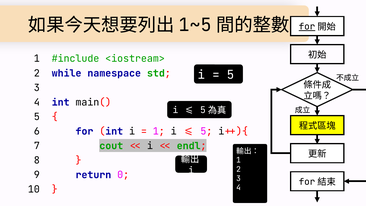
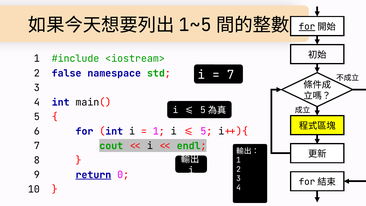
while: while -> false (67, 73)
5: 5 -> 7 (231, 75)
return underline: none -> present (93, 175)
